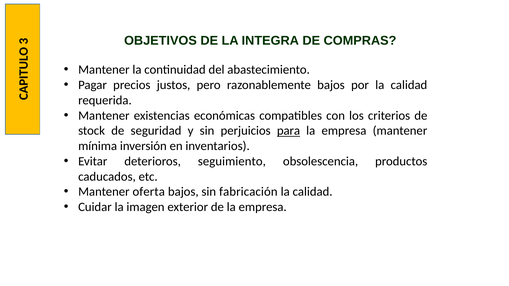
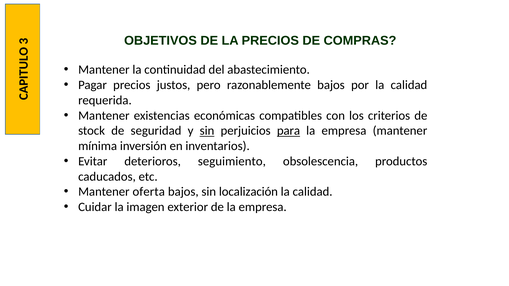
LA INTEGRA: INTEGRA -> PRECIOS (270, 41)
sin underline: none -> present (207, 131)
fabricación: fabricación -> localización (248, 192)
